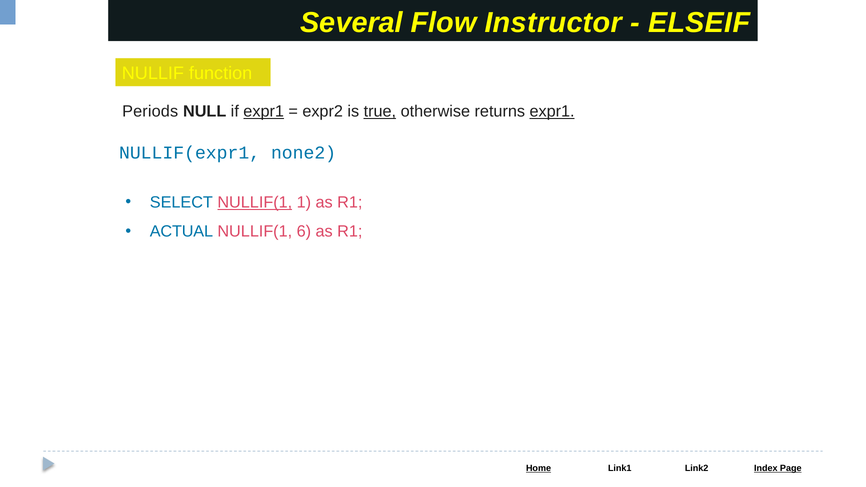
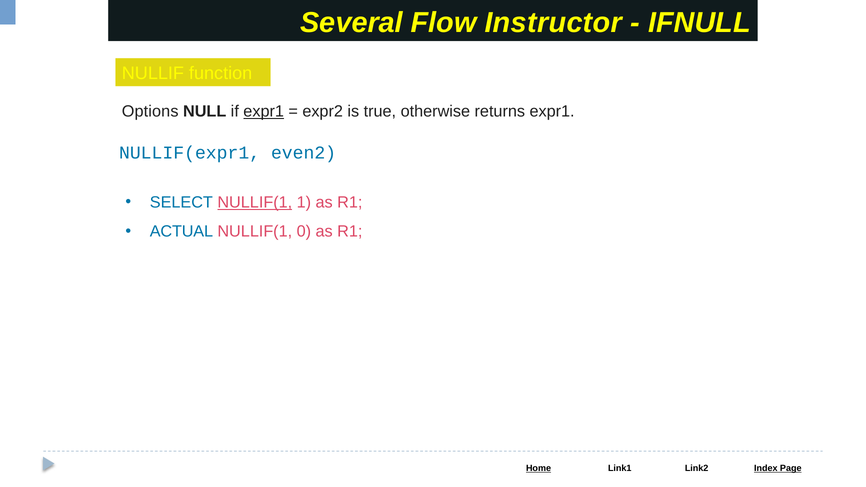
ELSEIF: ELSEIF -> IFNULL (699, 23)
Periods: Periods -> Options (150, 111)
true underline: present -> none (380, 111)
expr1 underline: present -> none (552, 111)
none2: none2 -> even2 (304, 153)
6: 6 -> 0 (304, 232)
